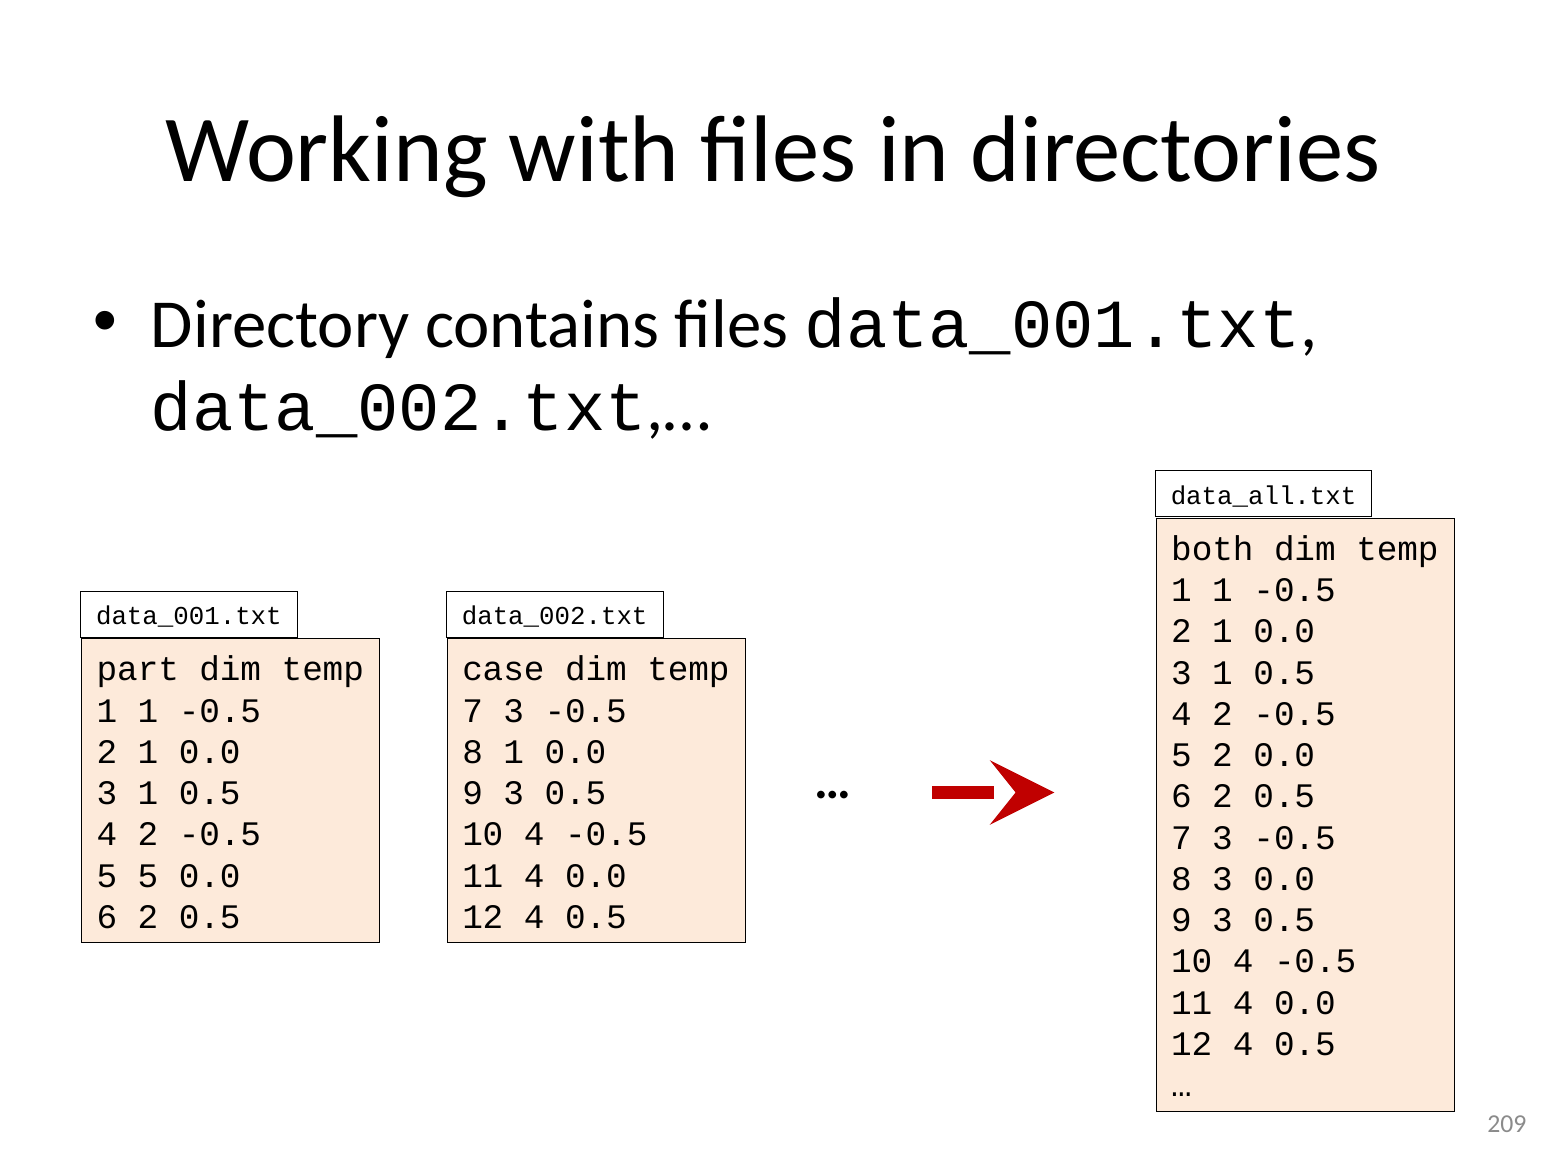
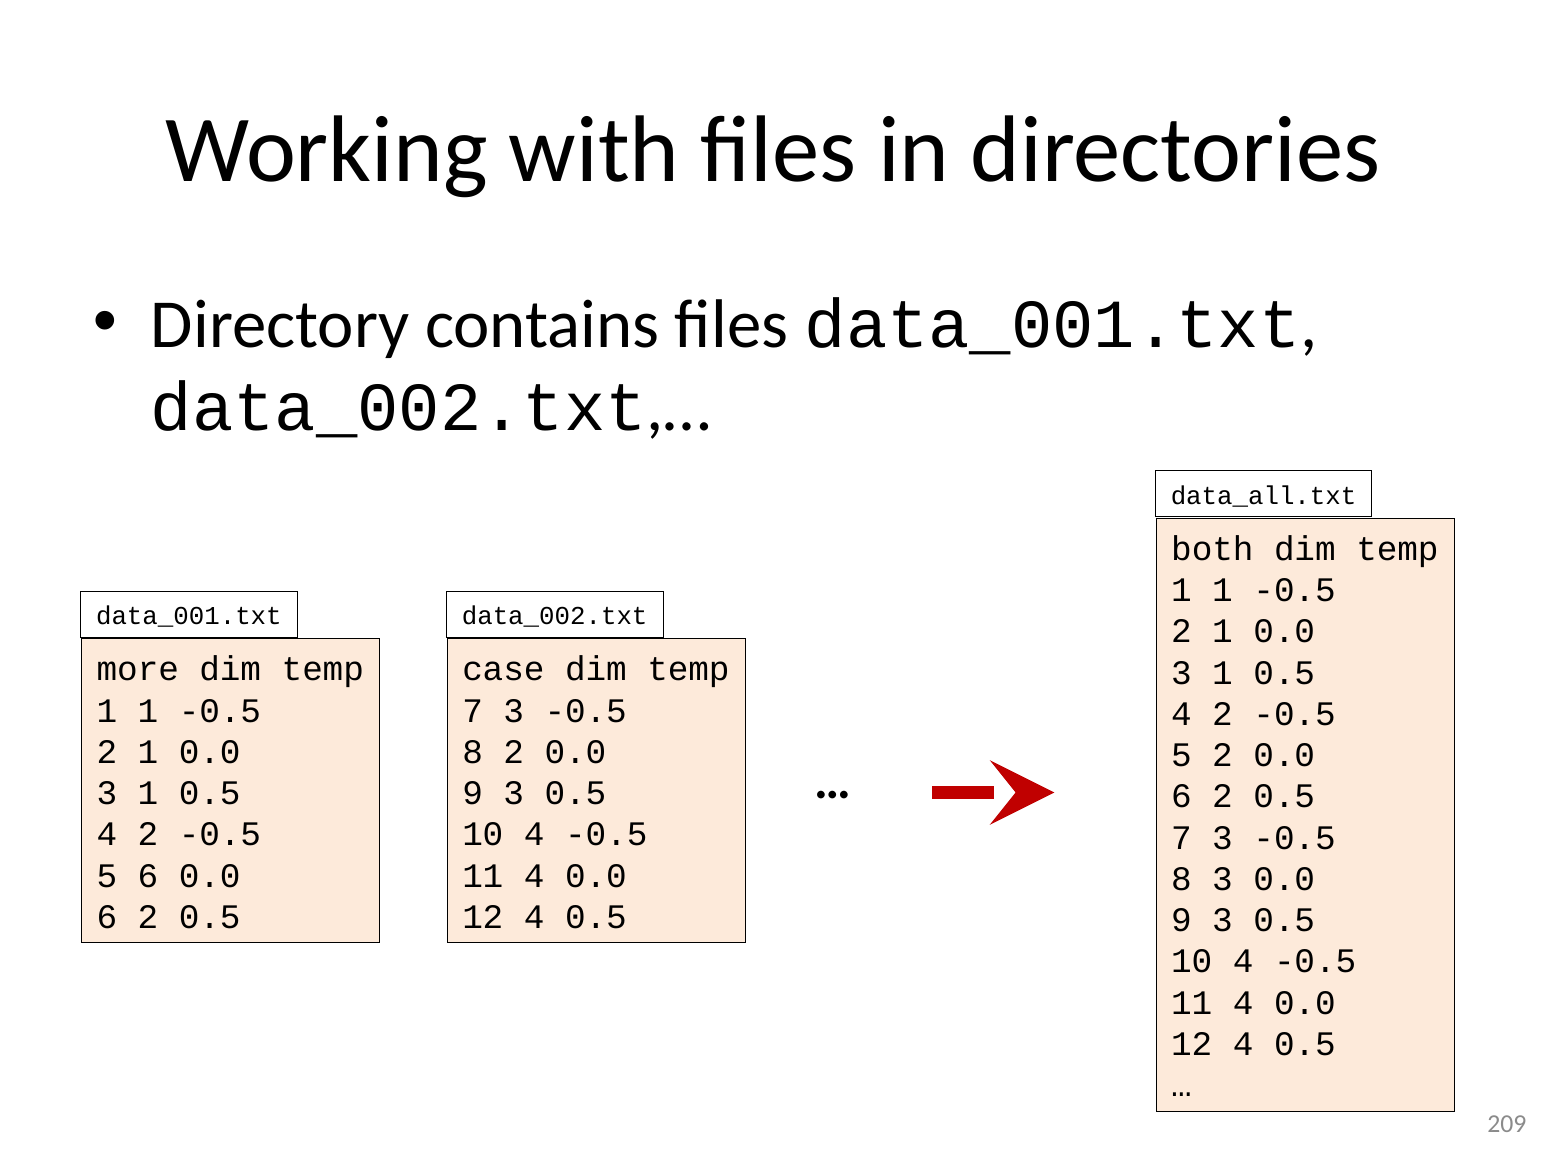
part: part -> more (138, 669)
8 1: 1 -> 2 (514, 752)
5 5: 5 -> 6 (148, 876)
